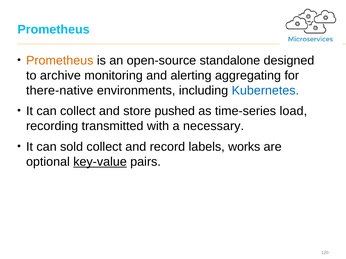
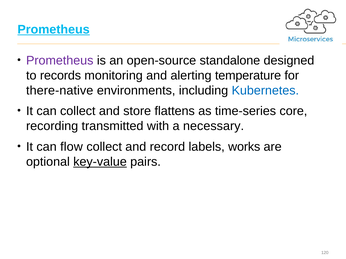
Prometheus underline: none -> present (54, 30)
Prometheus colour: orange -> purple (60, 61)
archive: archive -> records (60, 76)
aggregating: aggregating -> temperature (248, 76)
pushed: pushed -> flattens (175, 111)
load: load -> core (293, 111)
sold: sold -> flow (72, 147)
